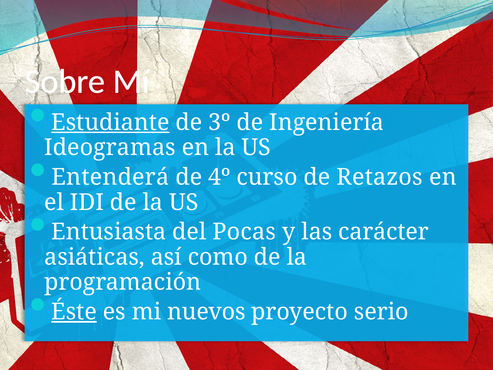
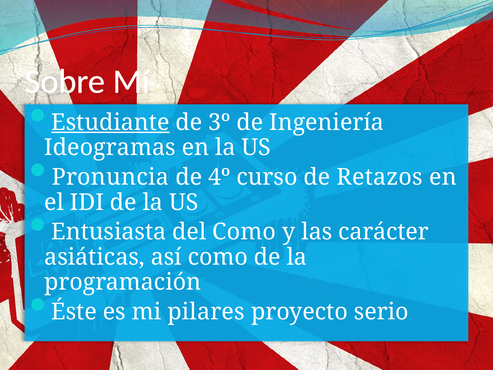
Entenderá: Entenderá -> Pronuncia (110, 177)
del Pocas: Pocas -> Como (244, 232)
Éste underline: present -> none (74, 312)
nuevos: nuevos -> pilares (206, 312)
